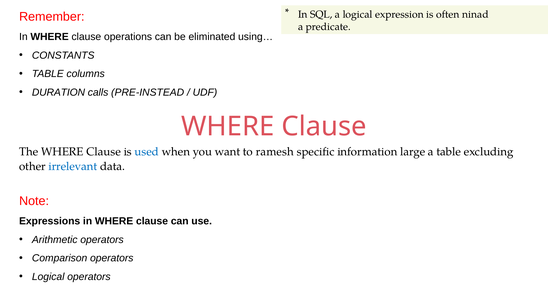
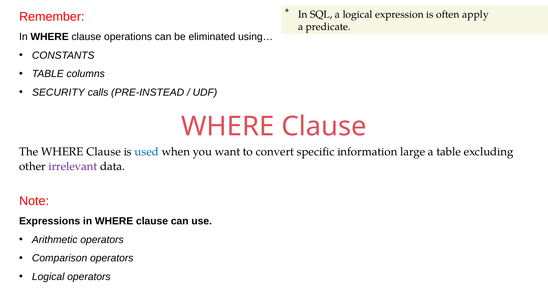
ninad: ninad -> apply (475, 14)
DURATION: DURATION -> SECURITY (58, 92)
ramesh: ramesh -> convert (275, 152)
irrelevant colour: blue -> purple (73, 166)
